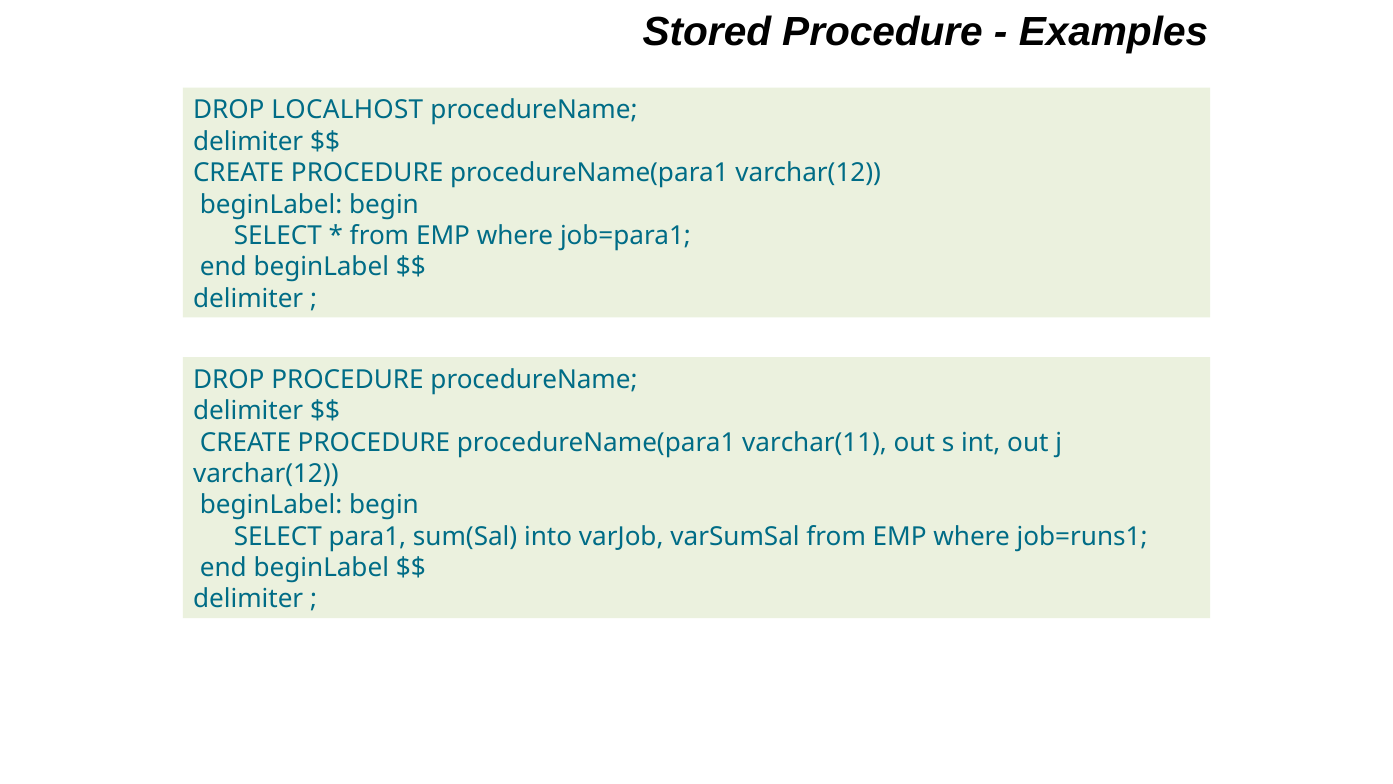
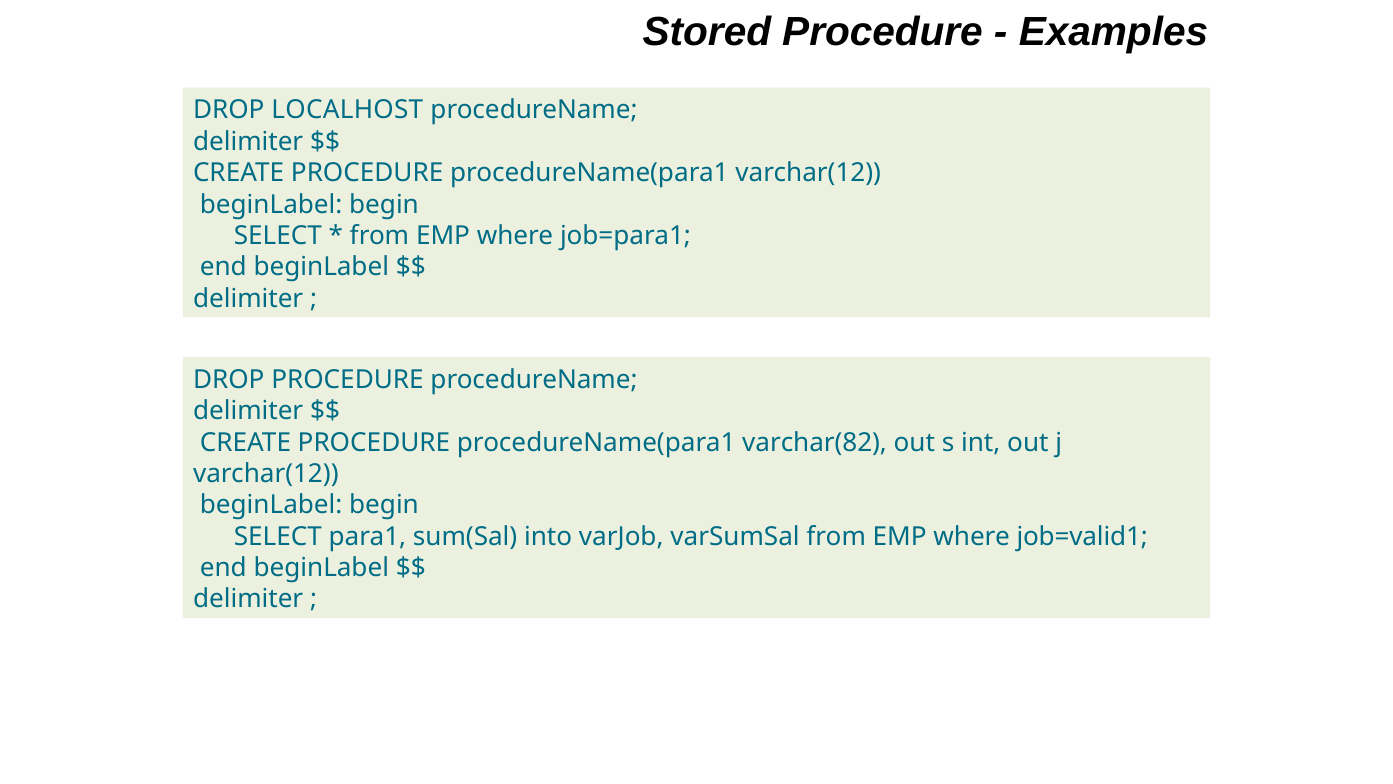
varchar(11: varchar(11 -> varchar(82 (815, 442)
job=runs1: job=runs1 -> job=valid1 (1082, 536)
